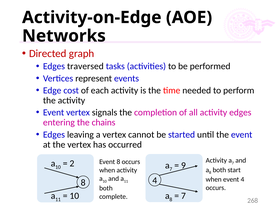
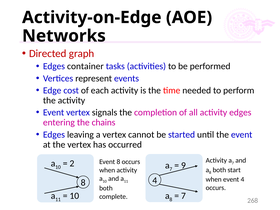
traversed: traversed -> container (85, 66)
